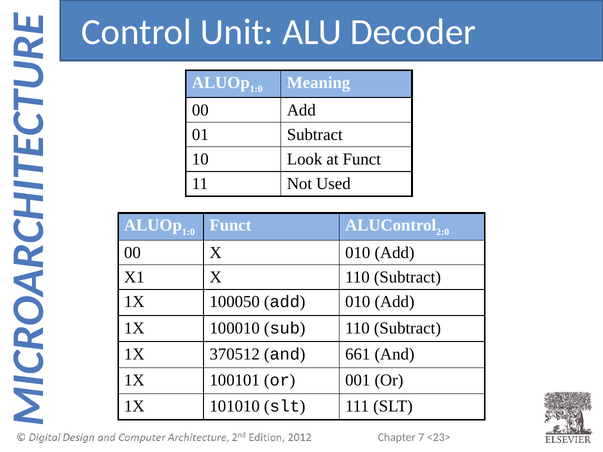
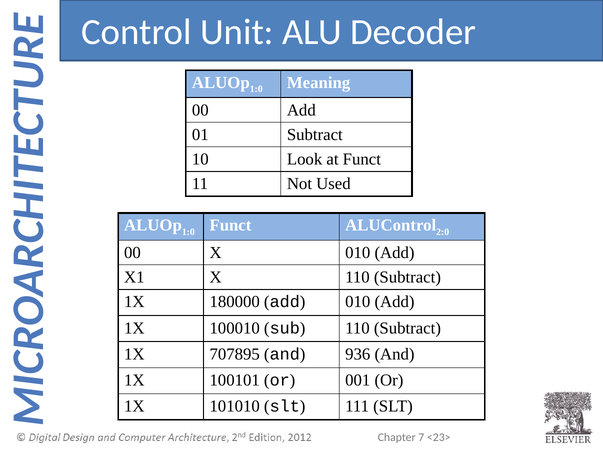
100050: 100050 -> 180000 (235, 302)
370512: 370512 -> 707895 (235, 354)
661: 661 -> 936 (358, 354)
